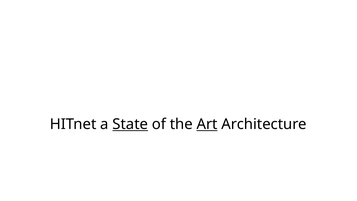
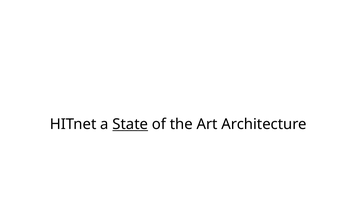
Art underline: present -> none (207, 124)
